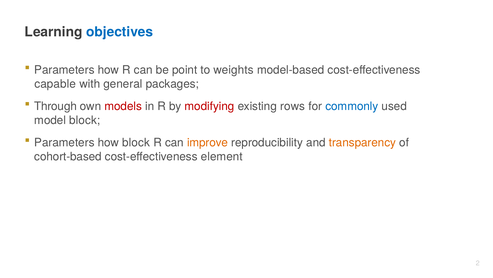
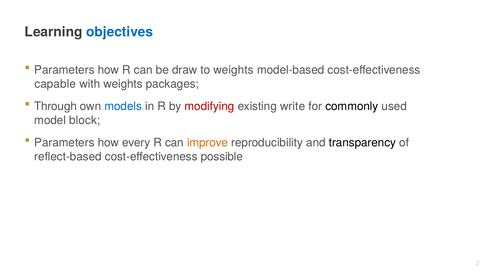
point: point -> draw (185, 70)
with general: general -> weights (123, 84)
models colour: red -> blue (123, 106)
rows: rows -> write (293, 106)
commonly colour: blue -> black (352, 106)
how block: block -> every (136, 142)
transparency colour: orange -> black (362, 142)
cohort-based: cohort-based -> reflect-based (68, 156)
element: element -> possible (222, 156)
